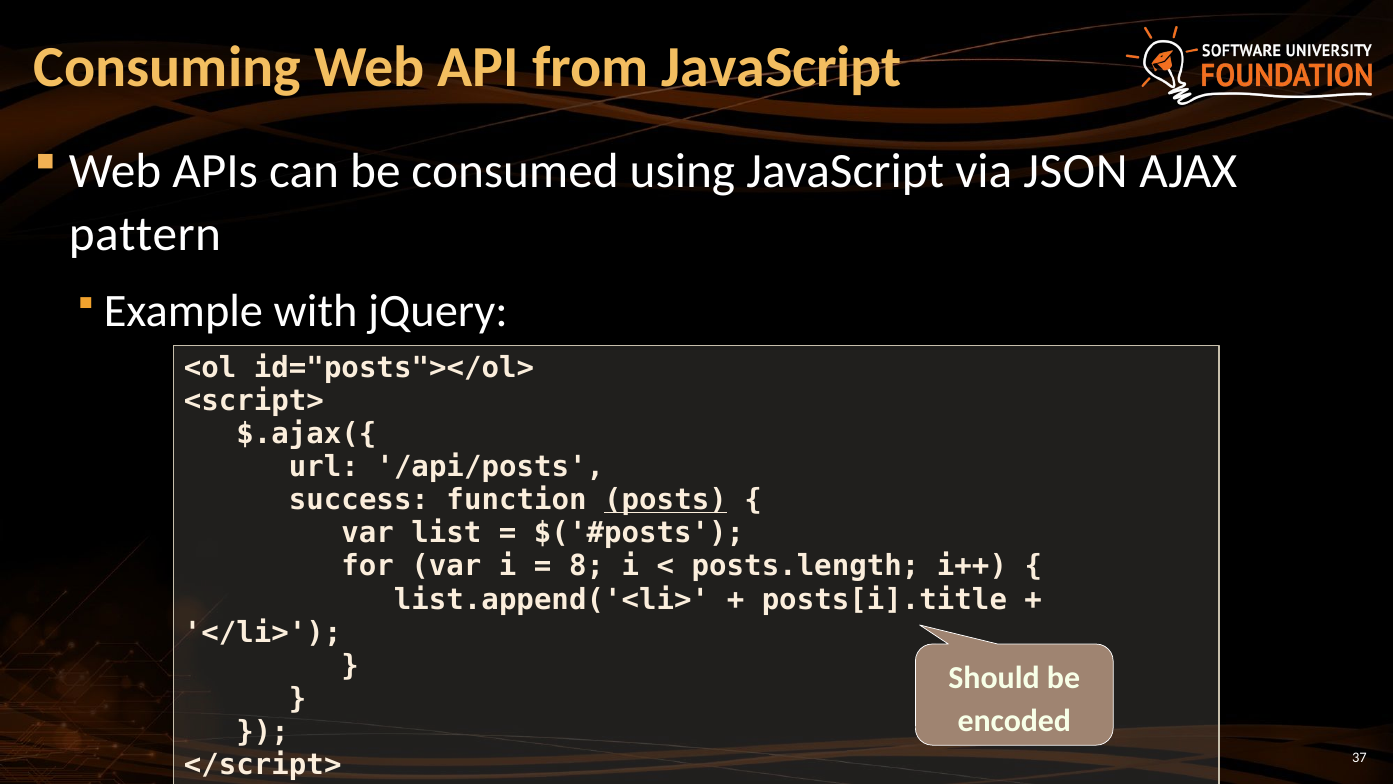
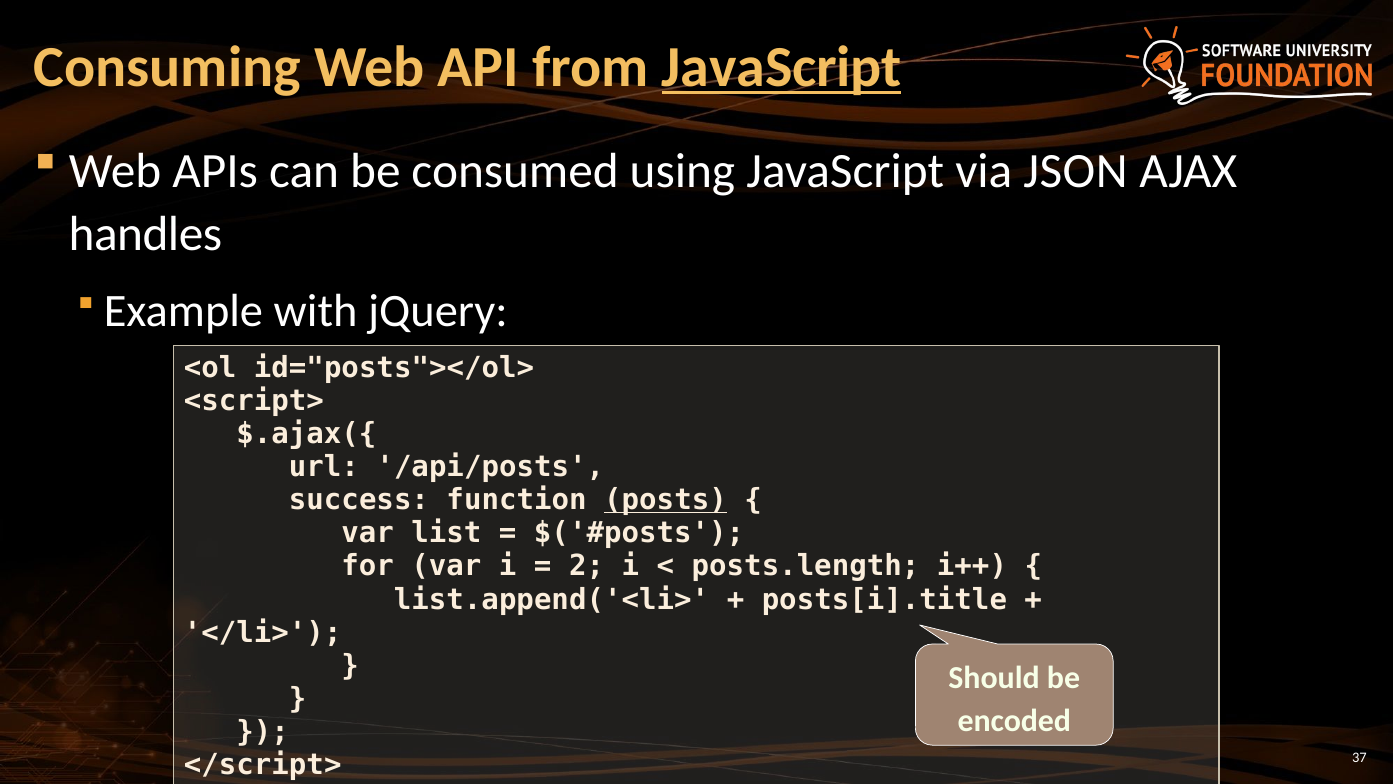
JavaScript underline: none -> present (782, 68)
pattern: pattern -> handles (145, 234)
8: 8 -> 2 (587, 566)
